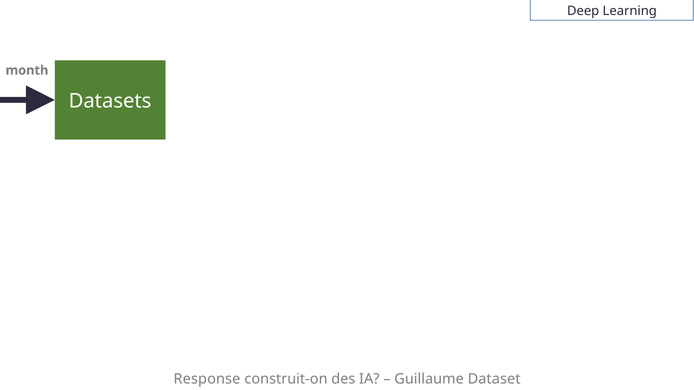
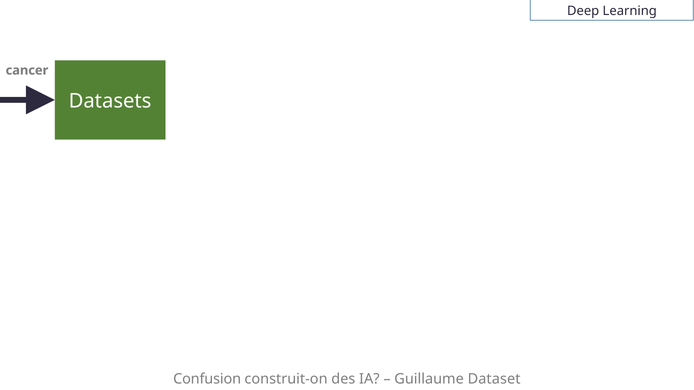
month: month -> cancer (27, 70)
Response: Response -> Confusion (207, 379)
